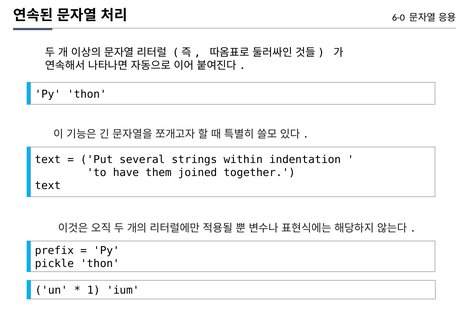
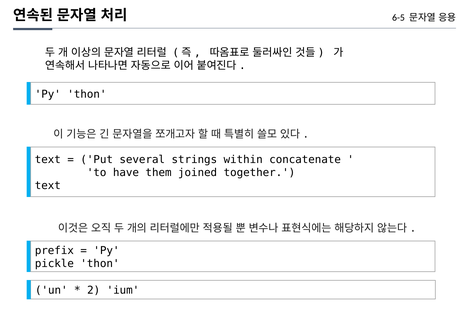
6-0: 6-0 -> 6-5 (398, 18)
indentation: indentation -> concatenate (305, 159)
1: 1 -> 2 (94, 290)
